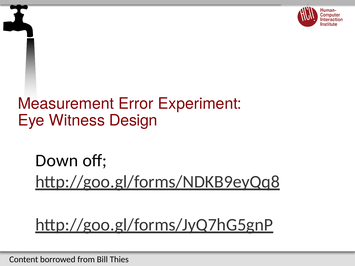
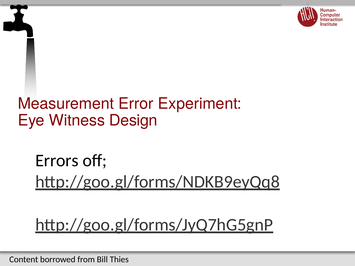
Down: Down -> Errors (57, 161)
